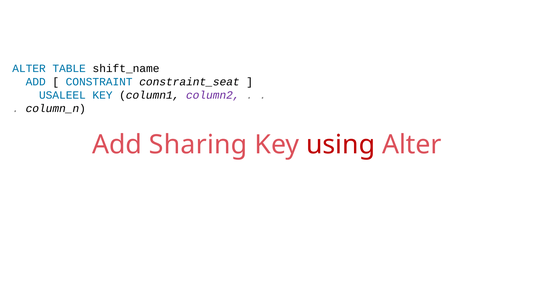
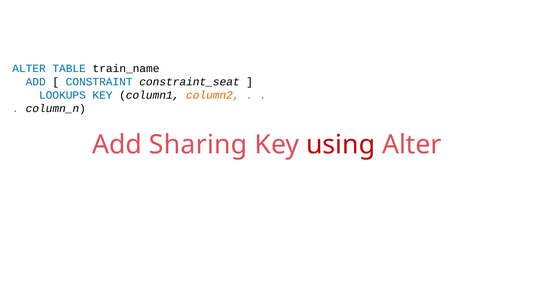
shift_name: shift_name -> train_name (126, 69)
USALEEL: USALEEL -> LOOKUPS (62, 95)
column2 colour: purple -> orange (213, 95)
